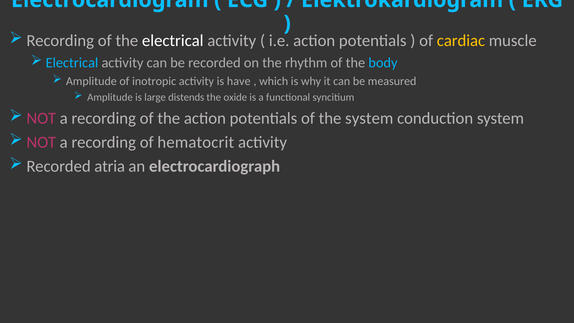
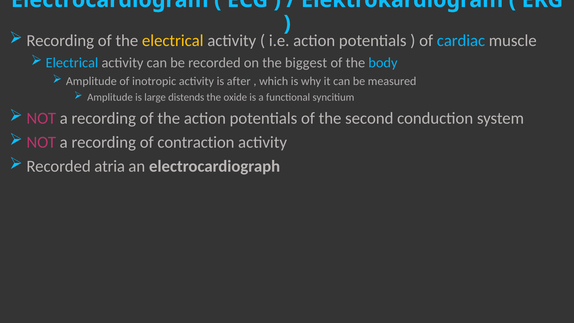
electrical colour: white -> yellow (173, 41)
cardiac colour: yellow -> light blue (461, 41)
rhythm: rhythm -> biggest (306, 63)
have: have -> after (239, 81)
the system: system -> second (369, 118)
hematocrit: hematocrit -> contraction (196, 142)
